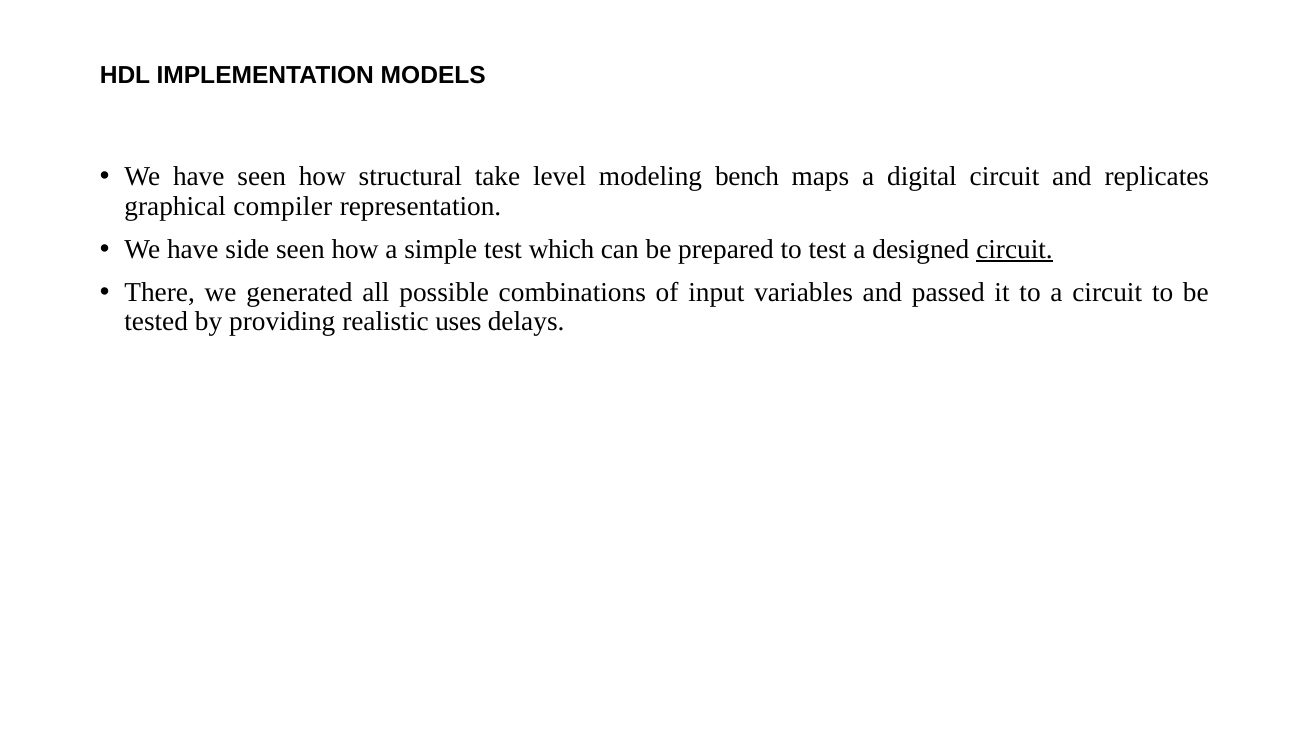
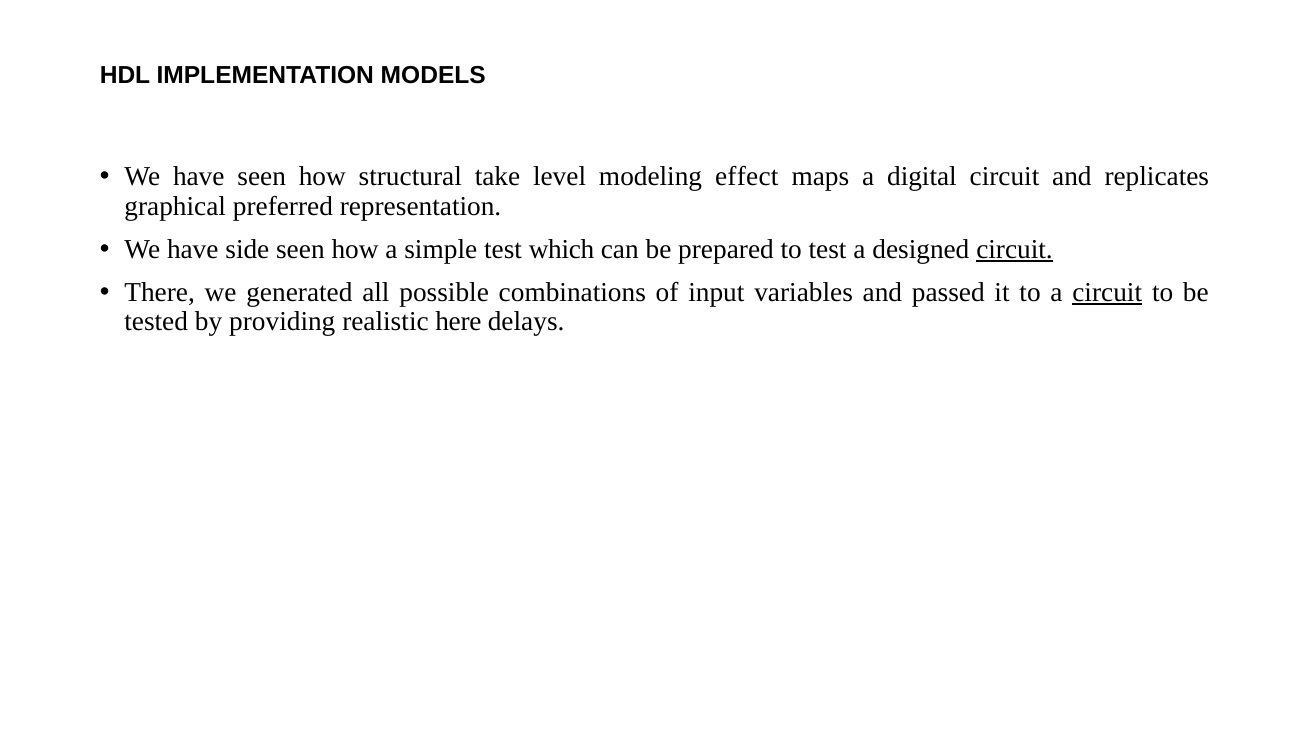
bench: bench -> effect (747, 177)
compiler: compiler -> preferred (283, 206)
circuit underline: none -> present (1107, 292)
uses: uses -> here (458, 322)
